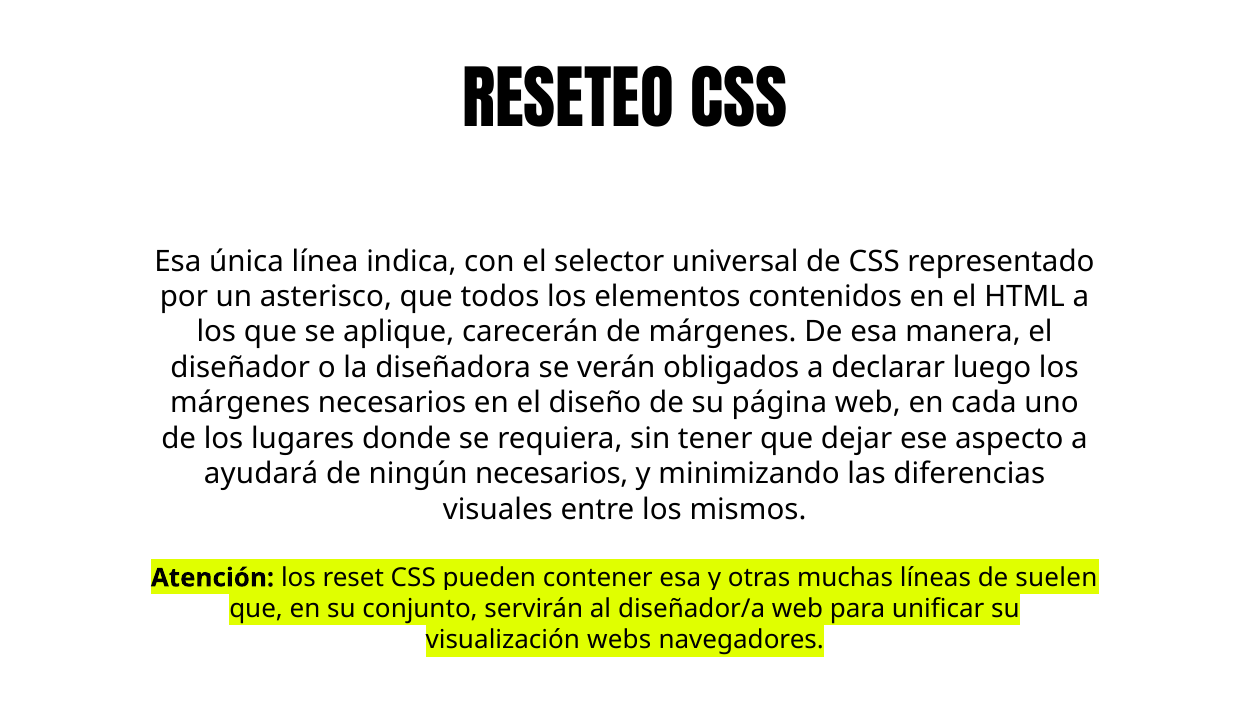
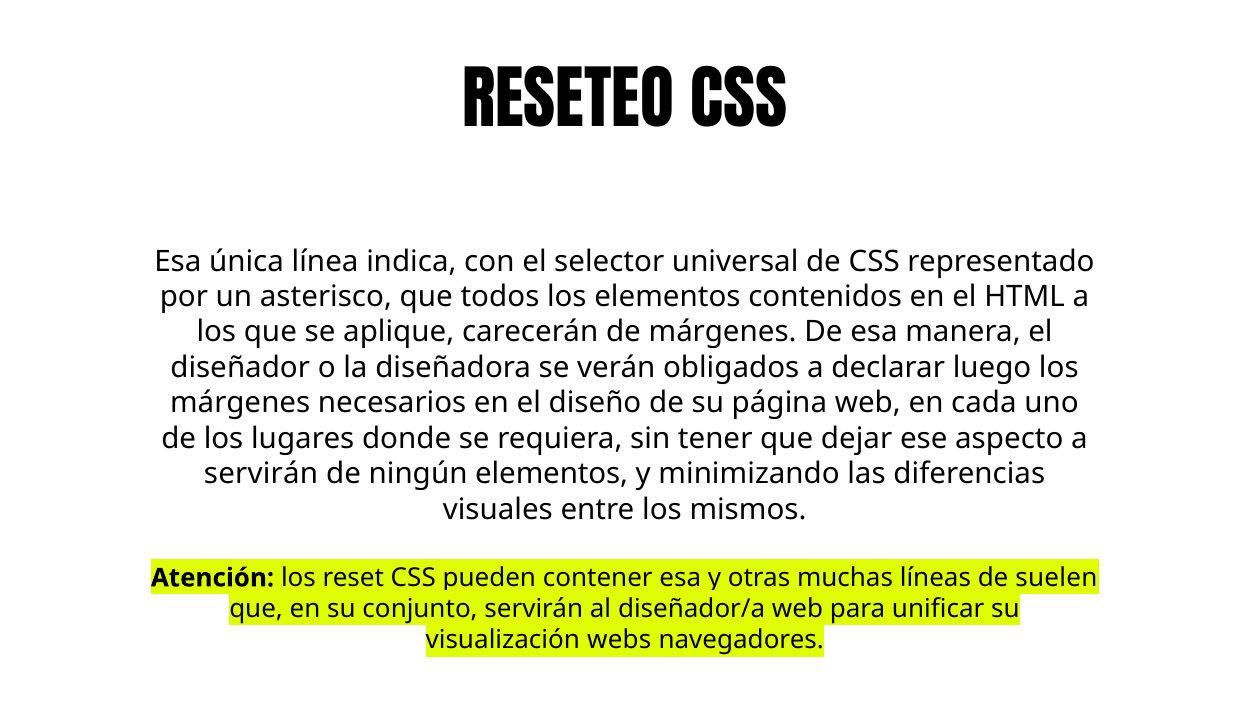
ayudará: ayudará -> servirán (261, 474)
ningún necesarios: necesarios -> elementos (552, 474)
